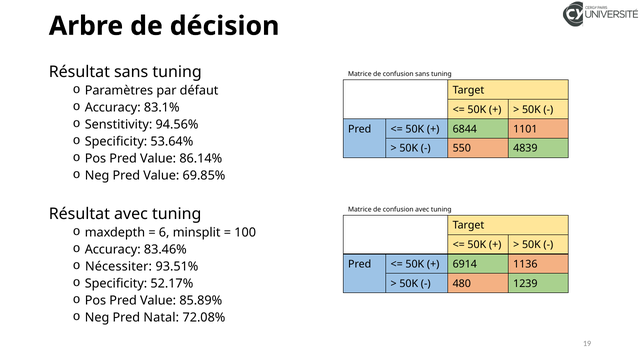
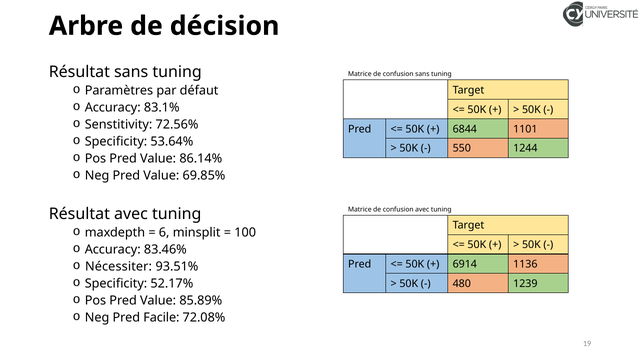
94.56%: 94.56% -> 72.56% (177, 125)
4839: 4839 -> 1244 (525, 148)
Natal: Natal -> Facile (161, 318)
